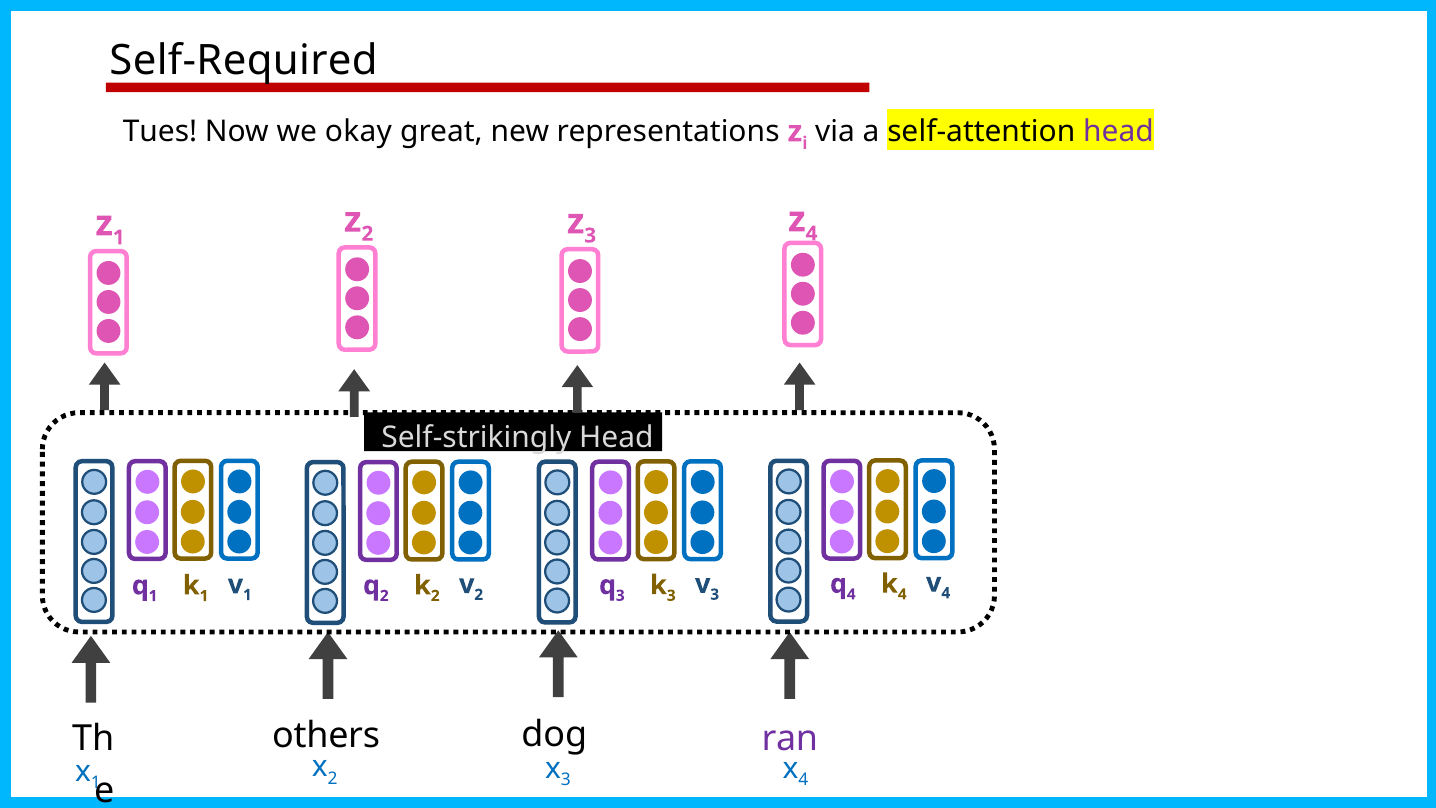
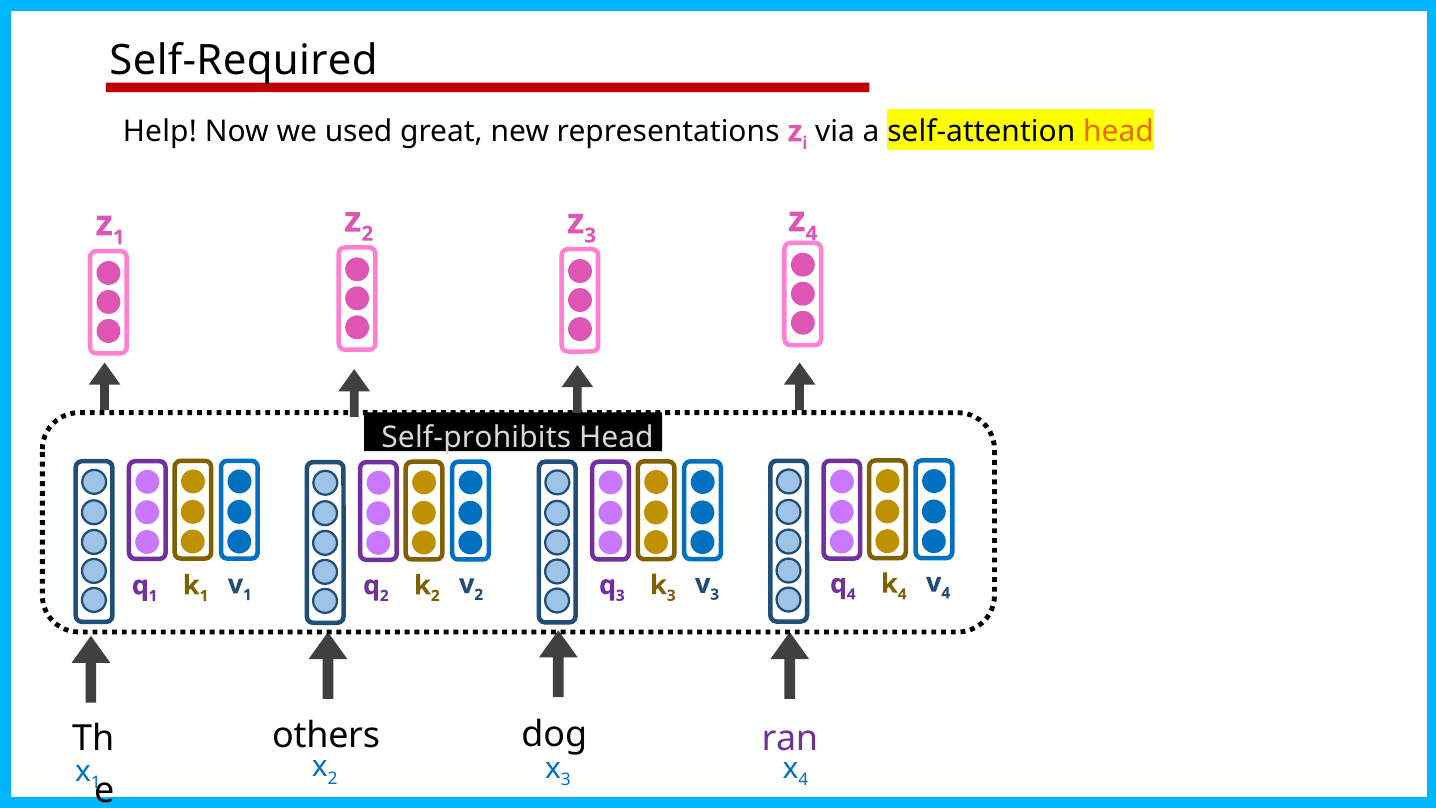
Tues: Tues -> Help (160, 131)
okay: okay -> used (359, 131)
head colour: purple -> orange (1118, 131)
Self-strikingly: Self-strikingly -> Self-prohibits (476, 438)
